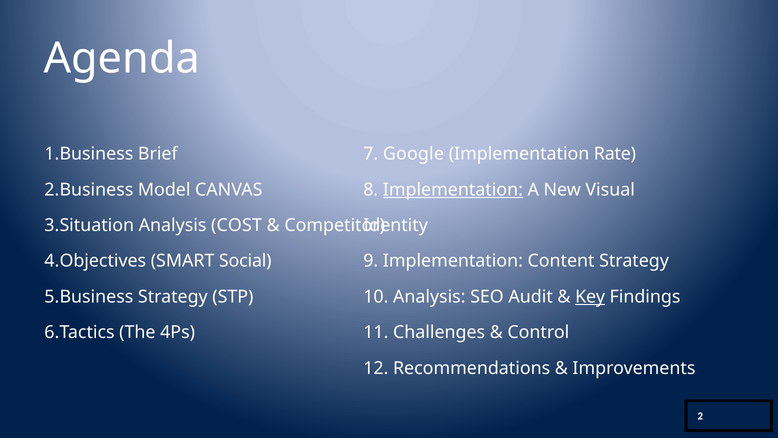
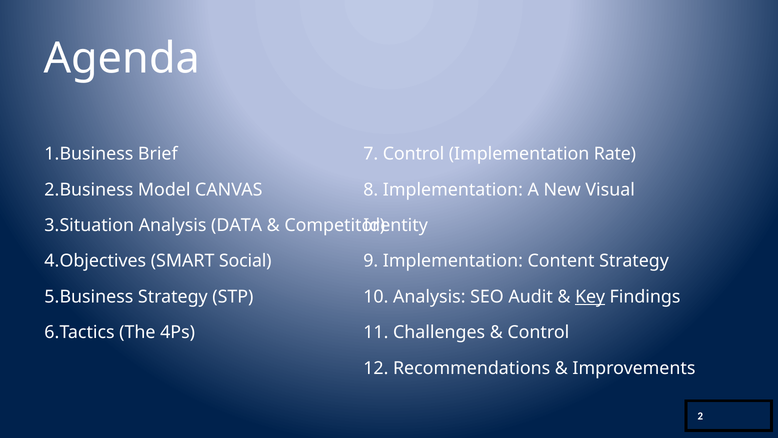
7 Google: Google -> Control (414, 154)
Implementation underline: present -> none (453, 190)
COST: COST -> DATA (237, 225)
